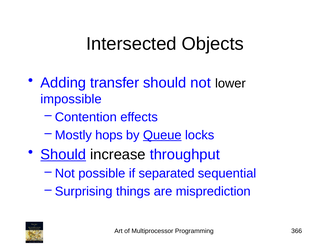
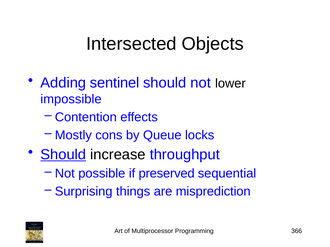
transfer: transfer -> sentinel (115, 83)
hops: hops -> cons (109, 135)
Queue underline: present -> none (162, 135)
separated: separated -> preserved (167, 174)
